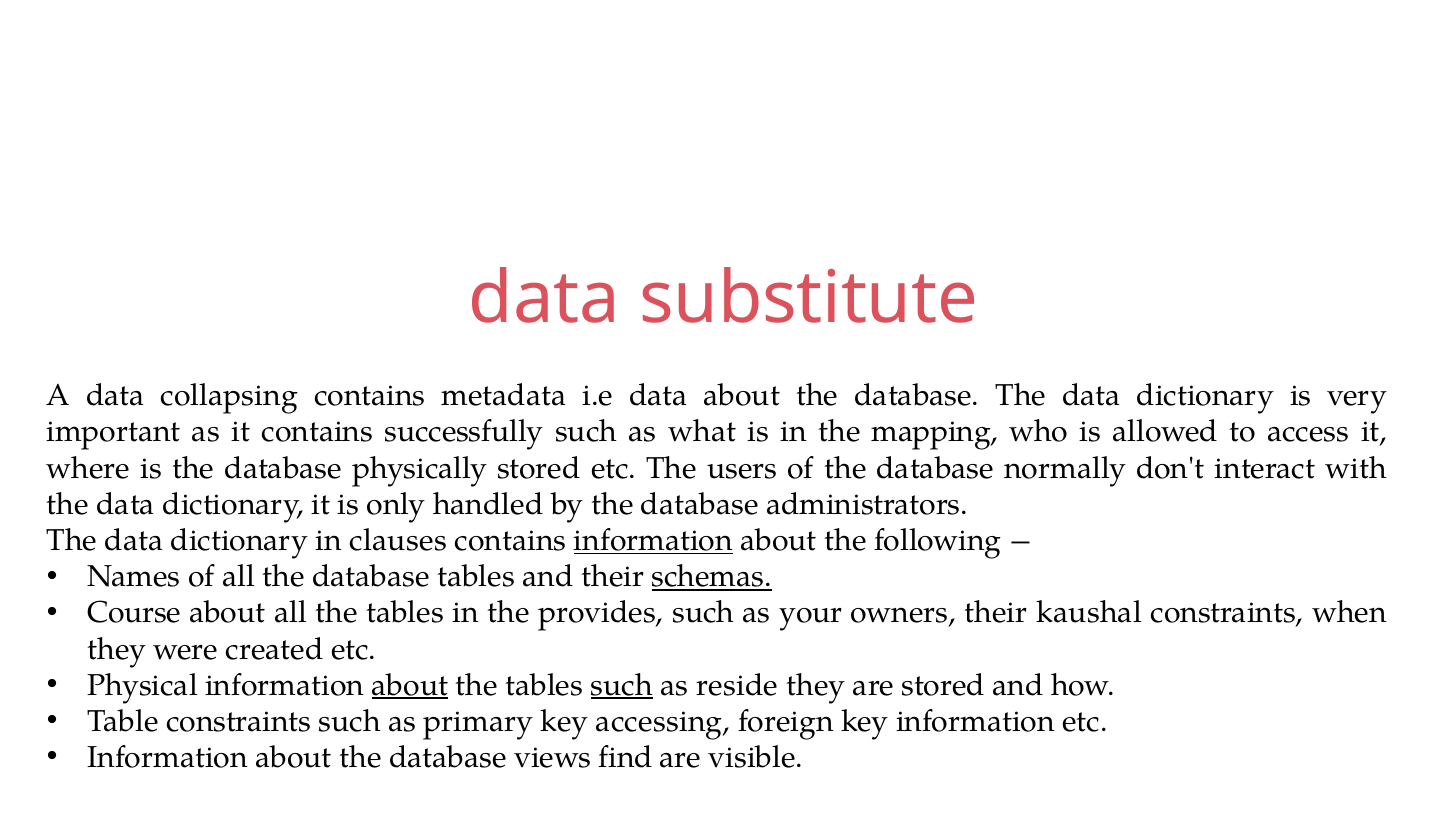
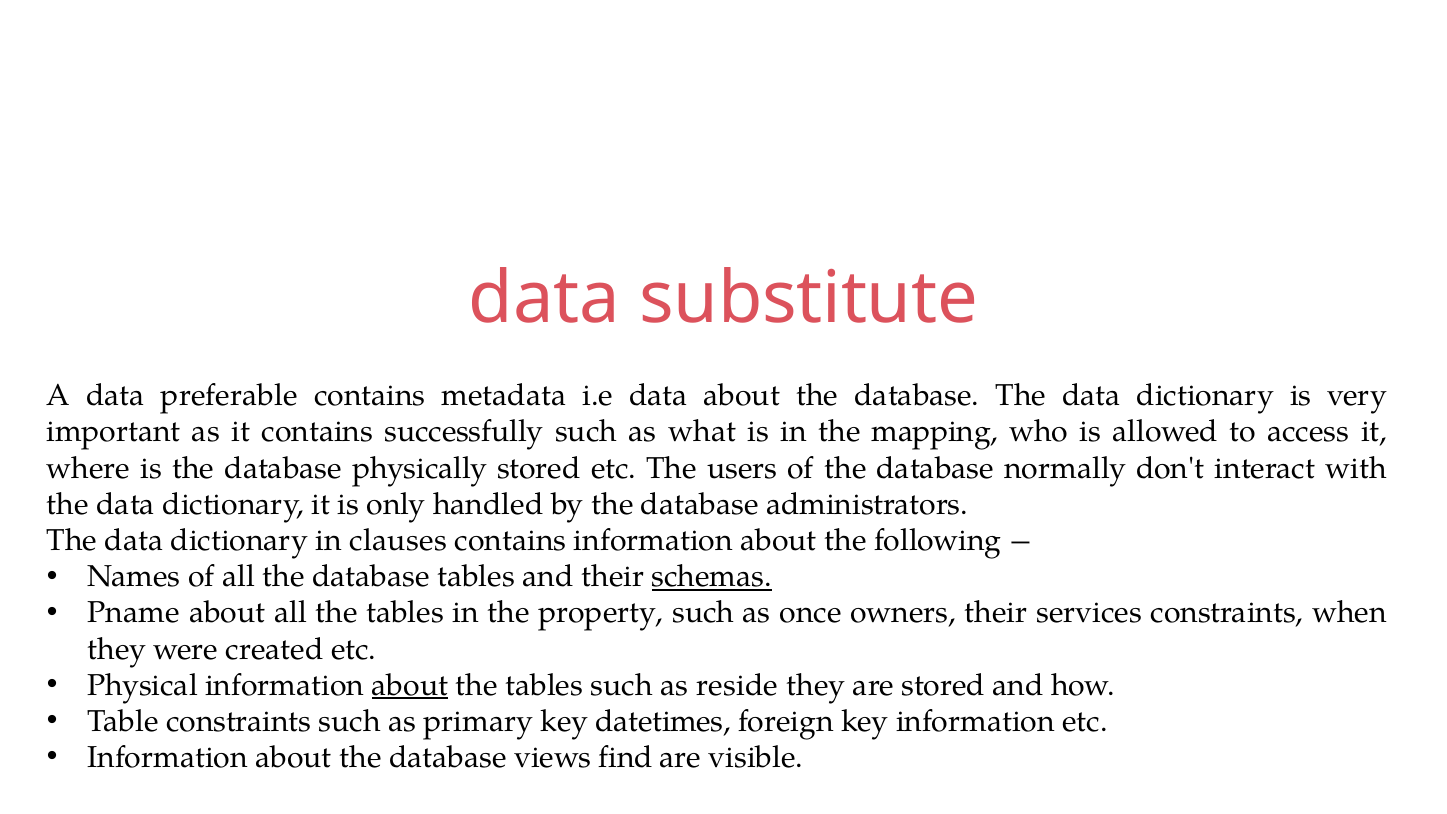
collapsing: collapsing -> preferable (229, 396)
information underline: present -> none (653, 541)
Course: Course -> Pname (134, 613)
provides: provides -> property (601, 613)
your: your -> once (811, 613)
kaushal: kaushal -> services (1089, 613)
such underline: present -> none (622, 685)
accessing: accessing -> datetimes (663, 721)
